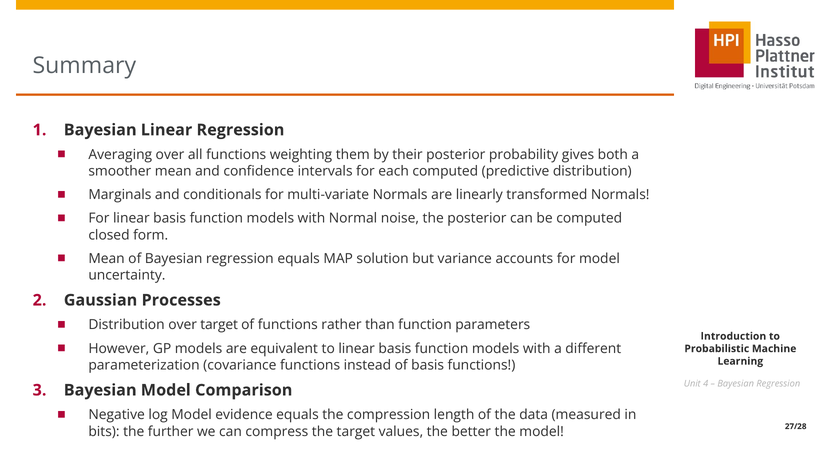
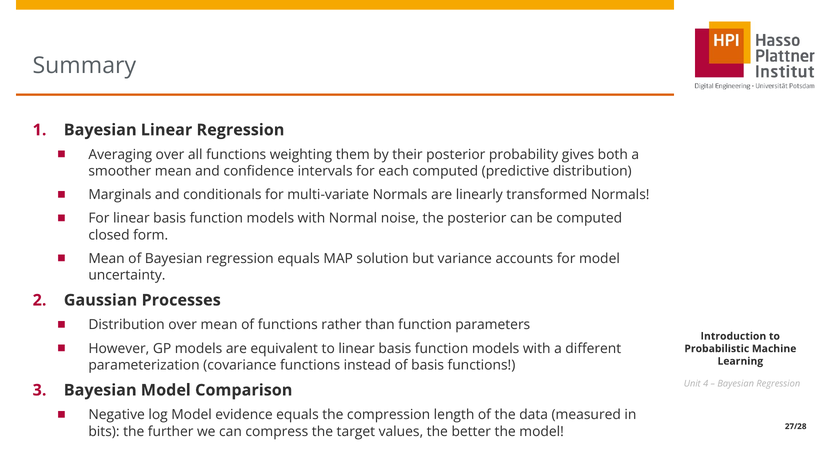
over target: target -> mean (219, 325)
